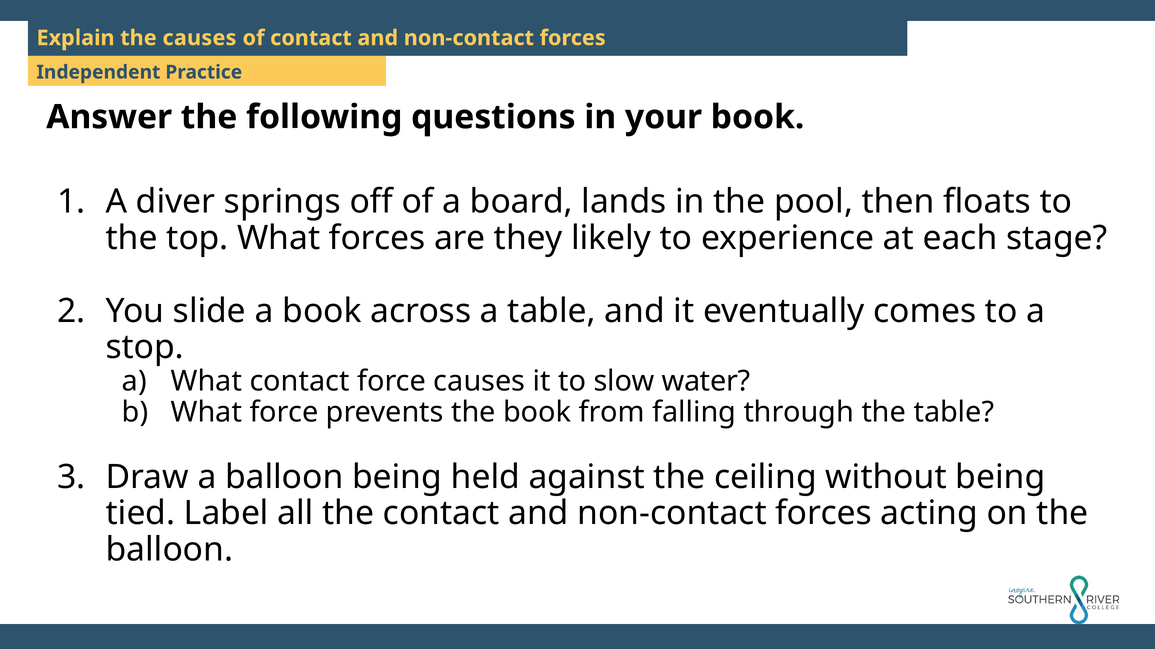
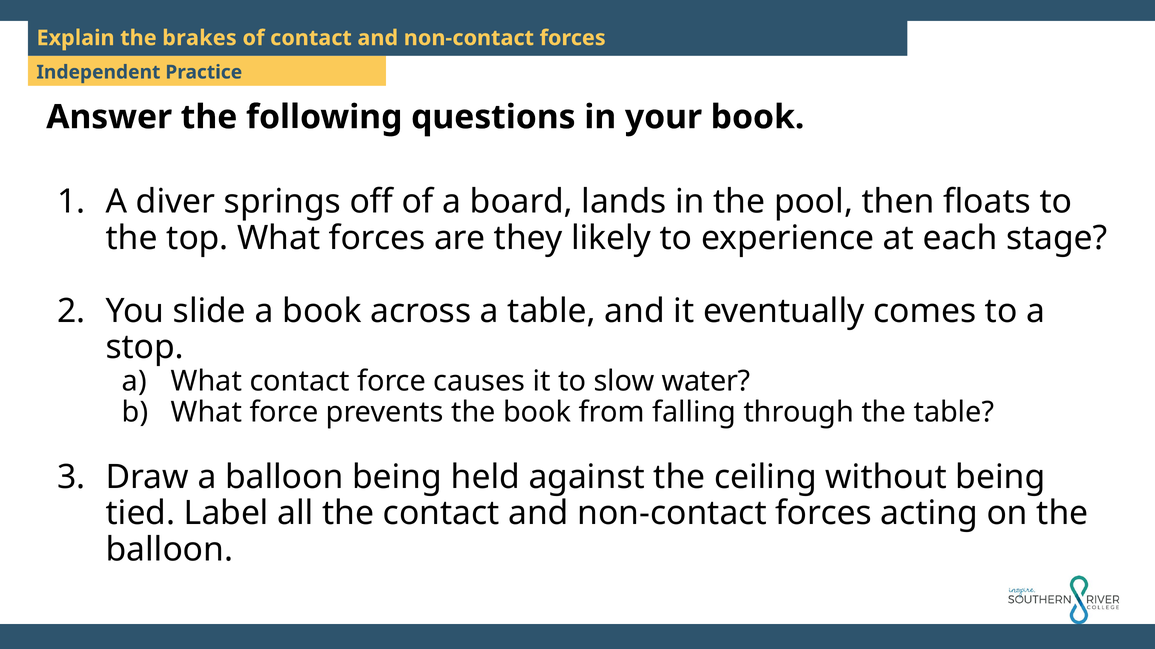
the causes: causes -> brakes (199, 38)
